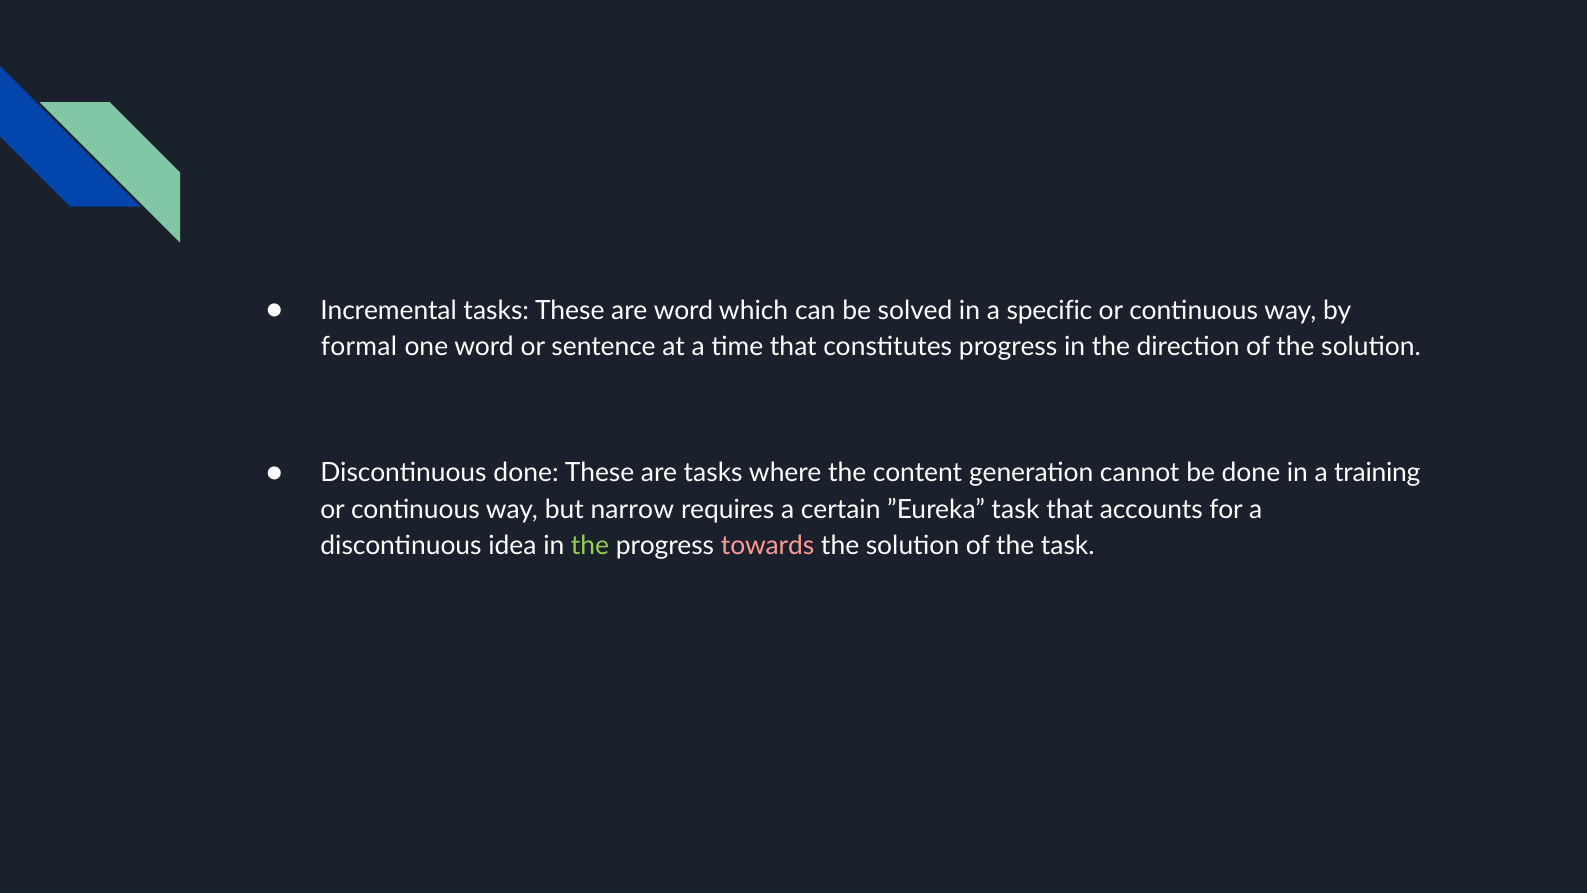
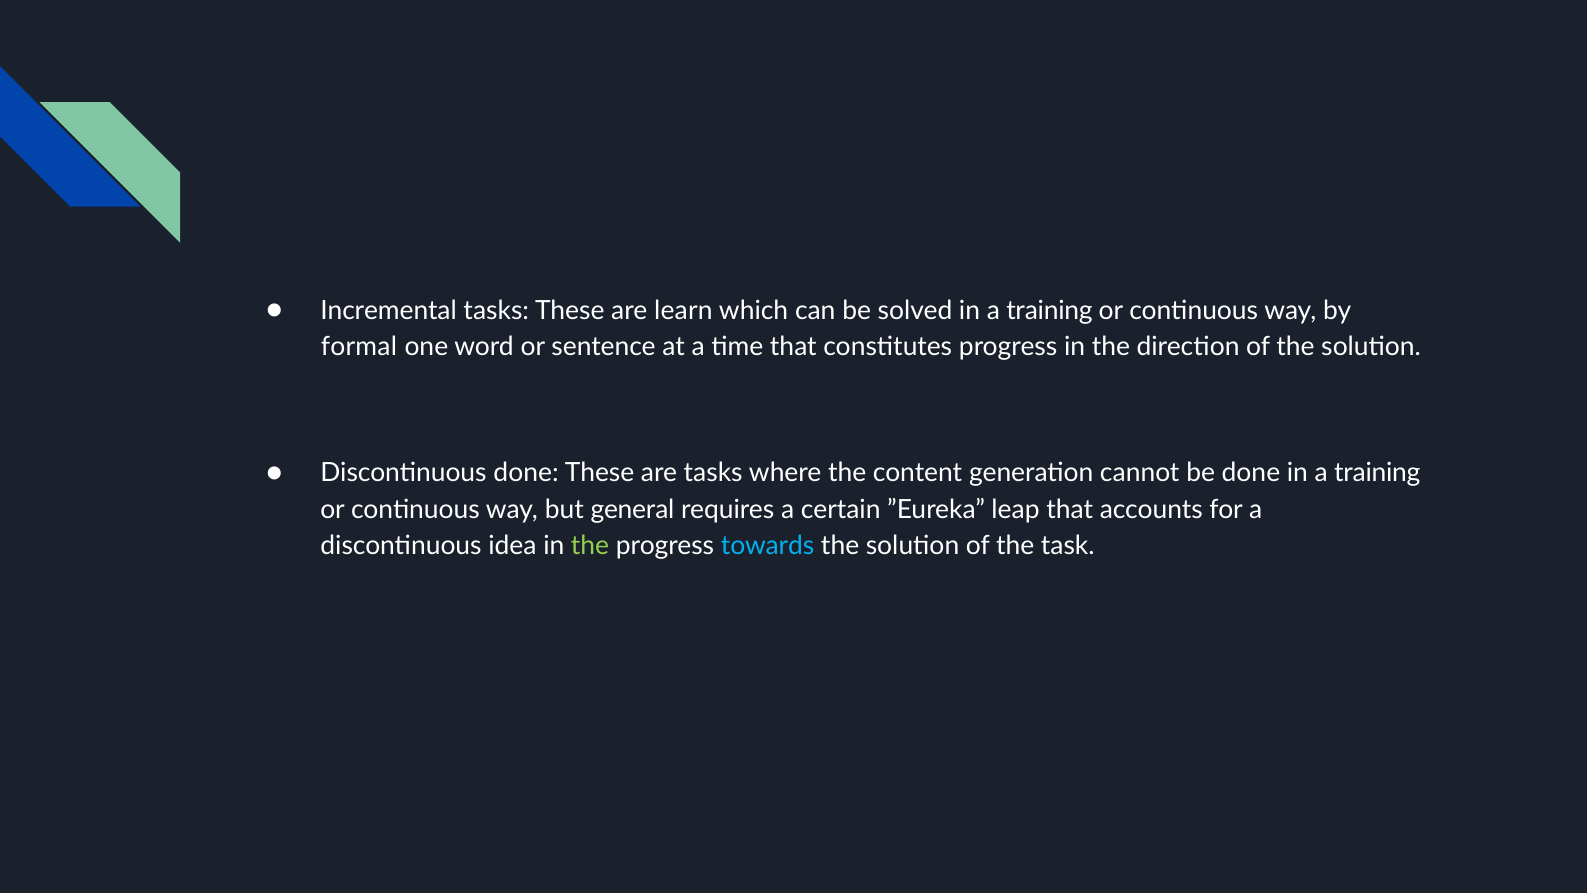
are word: word -> learn (683, 310)
solved in a specific: specific -> training (1049, 310)
narrow: narrow -> general (633, 509)
”Eureka task: task -> leap (1016, 509)
towards colour: pink -> light blue (768, 546)
